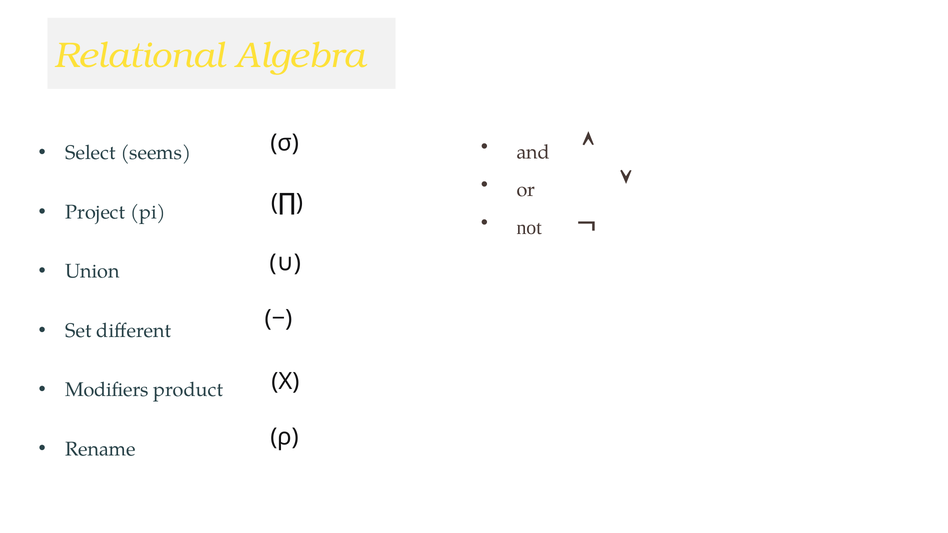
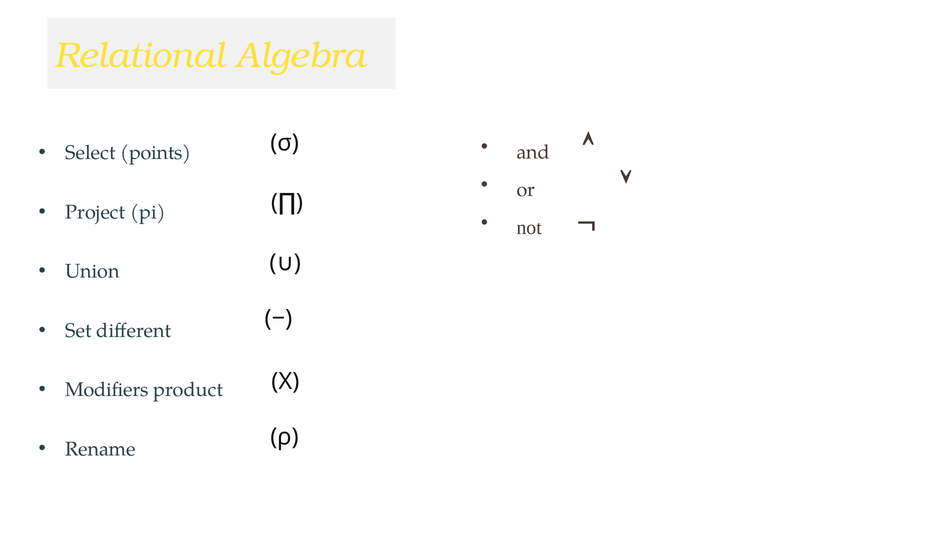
seems: seems -> points (156, 153)
